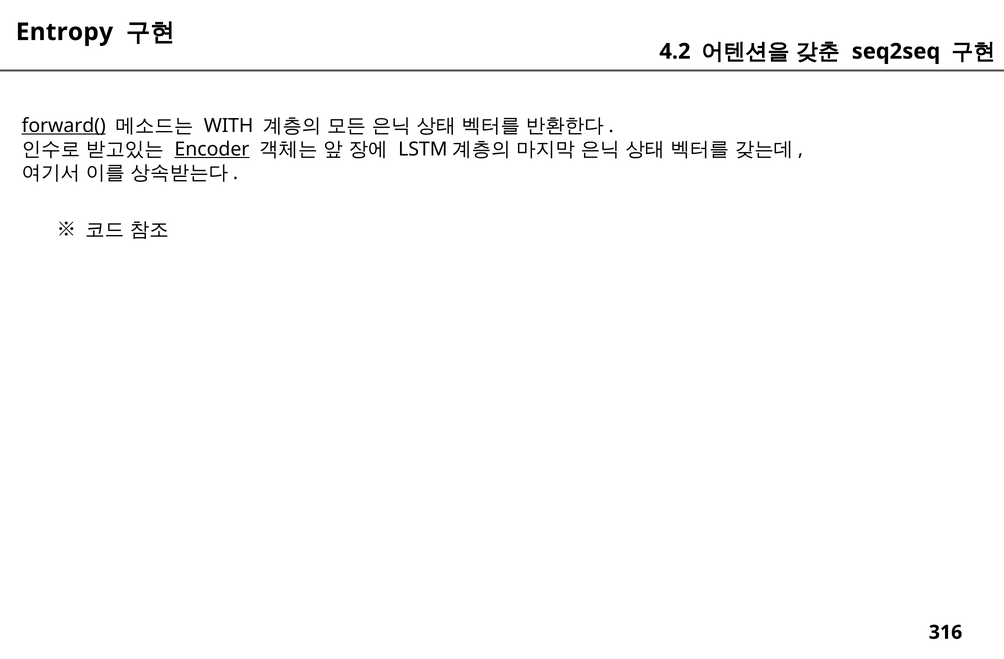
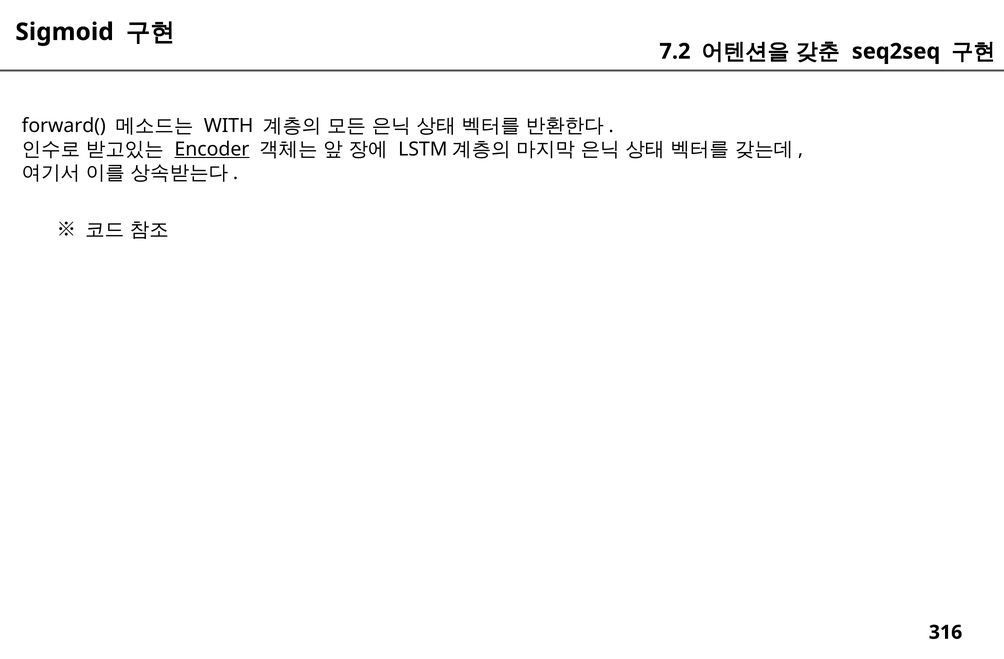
Entropy: Entropy -> Sigmoid (65, 32)
4.2: 4.2 -> 7.2 (675, 51)
forward( underline: present -> none (64, 126)
